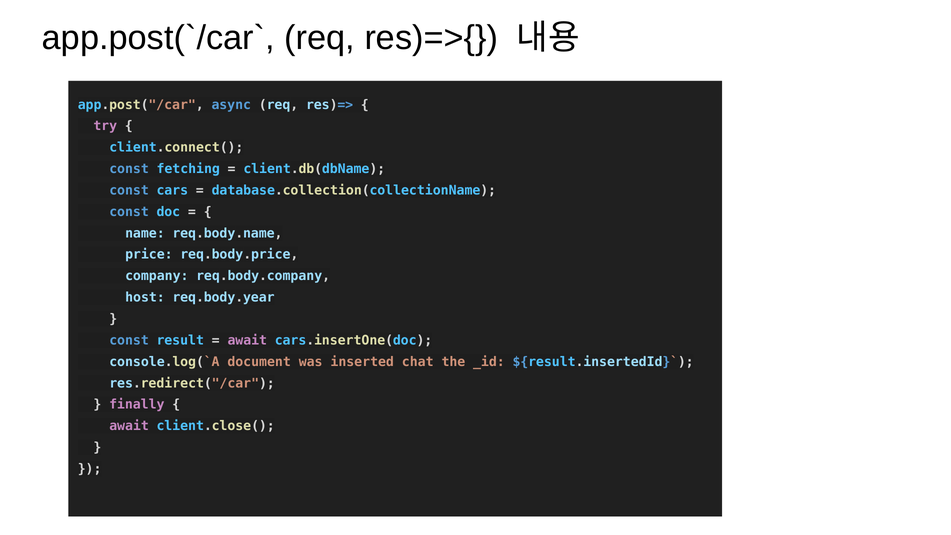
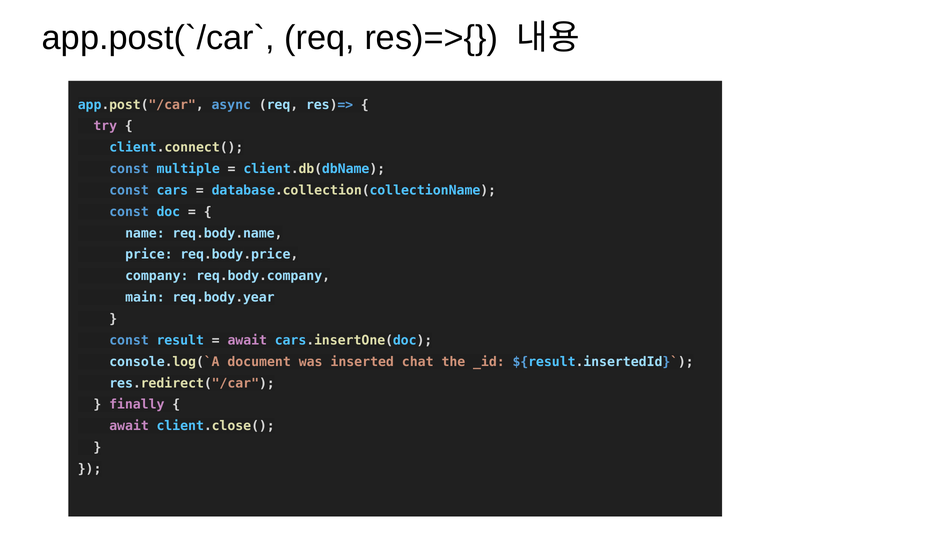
fetching: fetching -> multiple (188, 169)
host: host -> main (145, 297)
